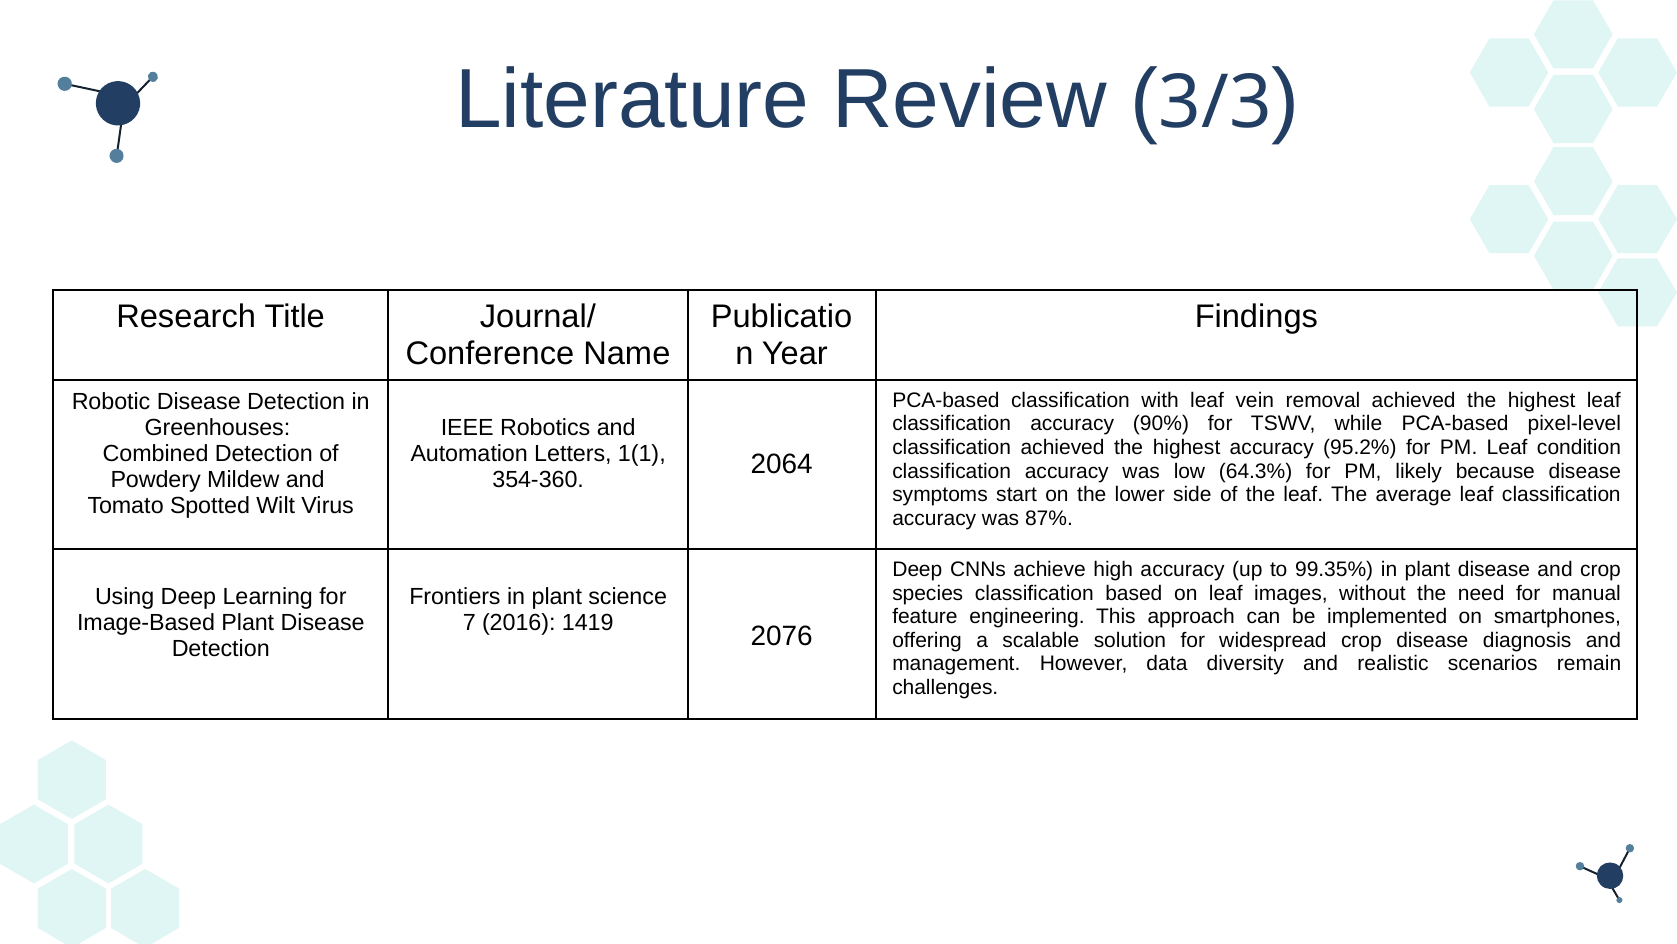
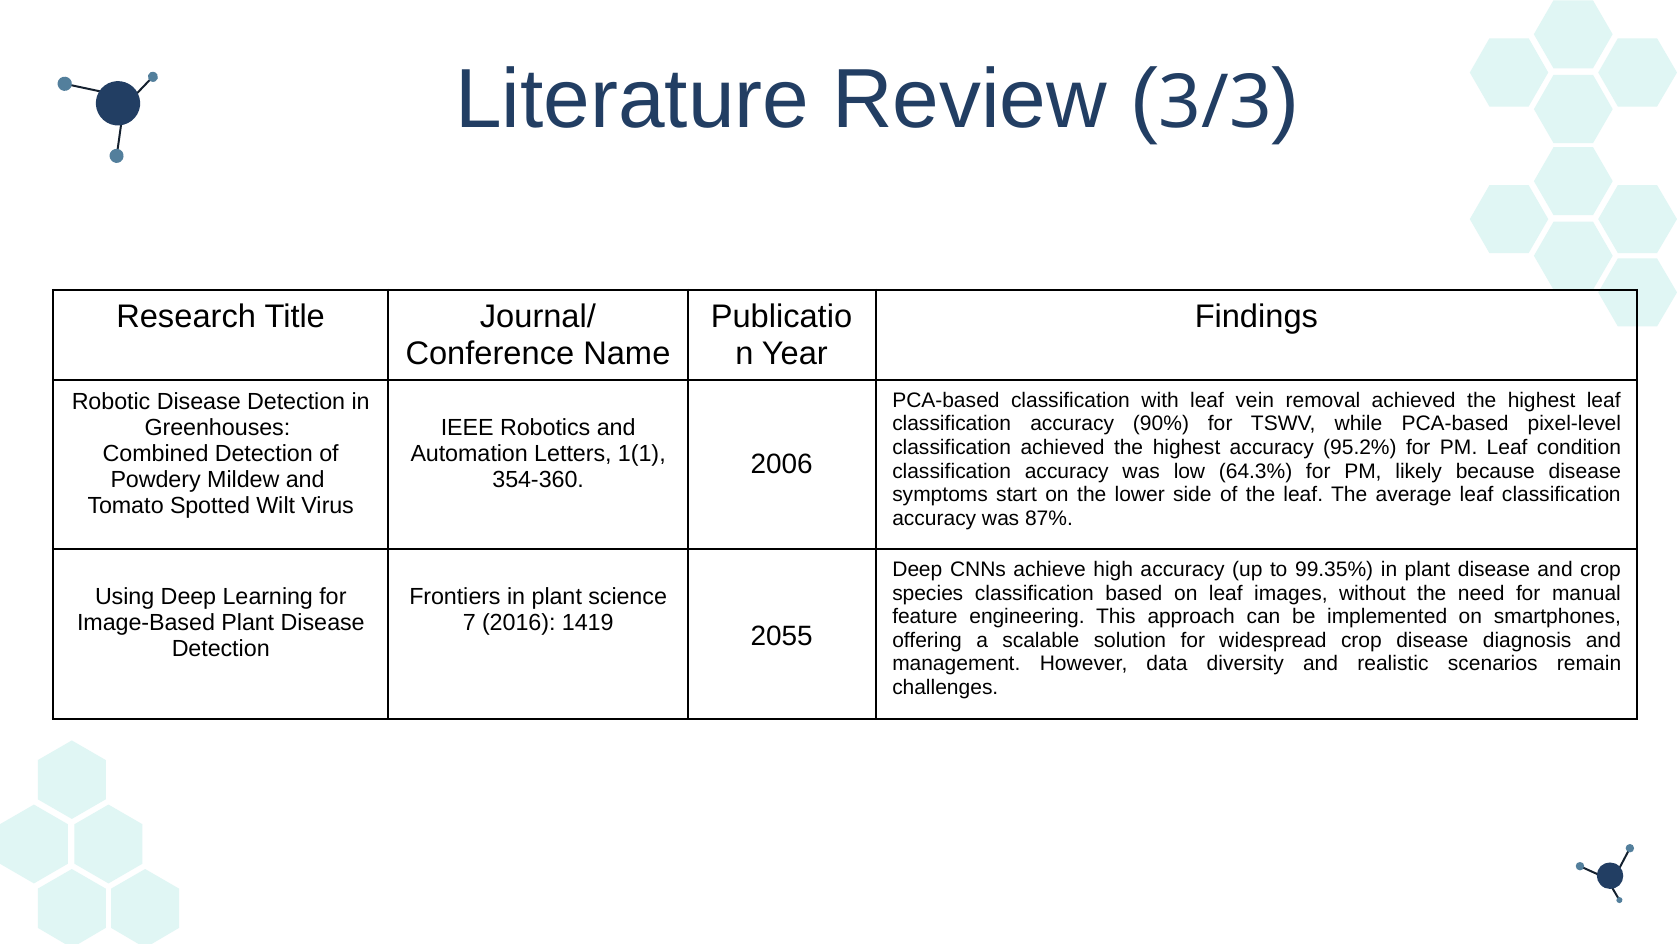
2064: 2064 -> 2006 (782, 464)
2076: 2076 -> 2055 (782, 636)
